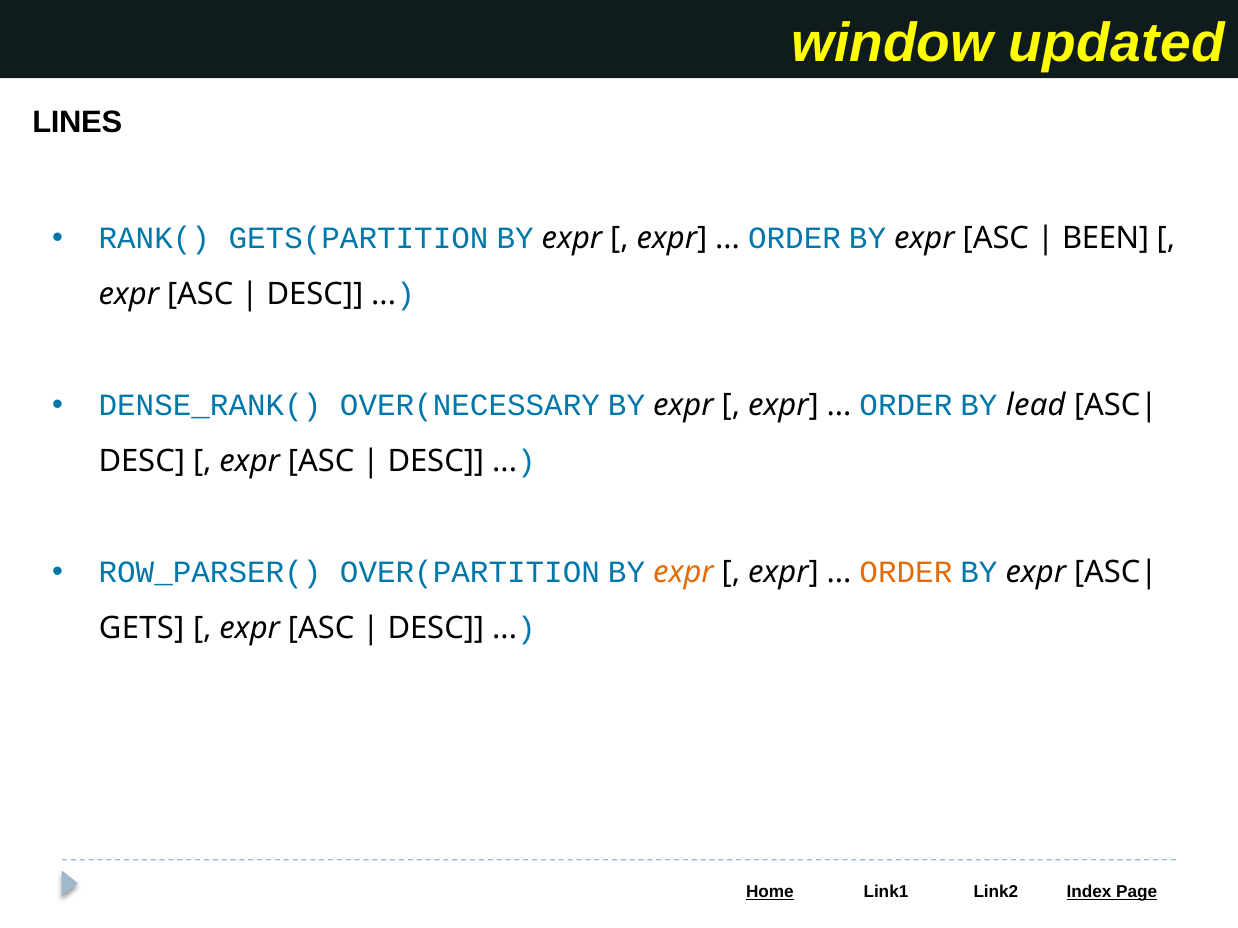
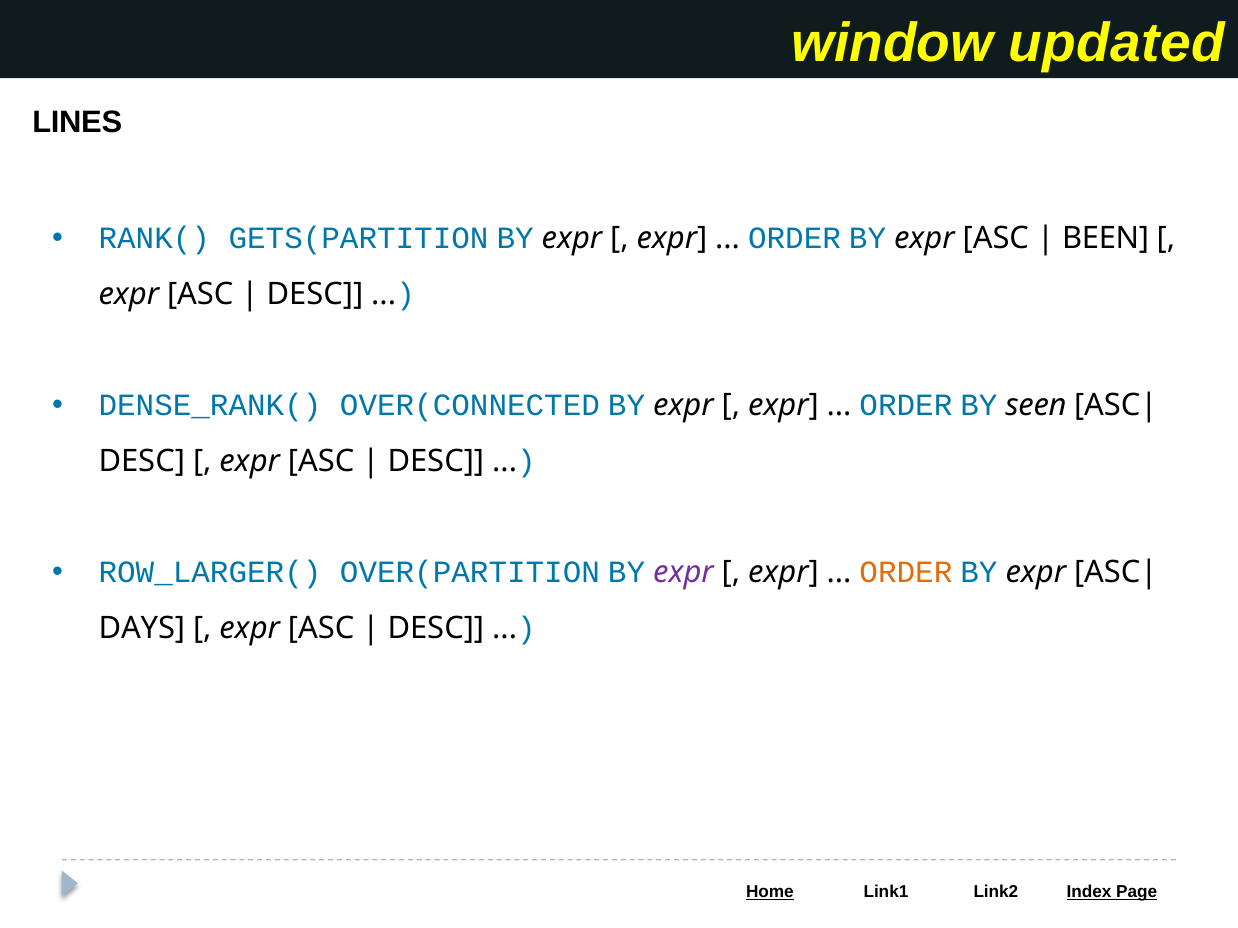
OVER(NECESSARY: OVER(NECESSARY -> OVER(CONNECTED (470, 406)
lead: lead -> seen (1036, 406)
ROW_PARSER(: ROW_PARSER( -> ROW_LARGER( (210, 573)
expr colour: orange -> purple (683, 573)
GETS: GETS -> DAYS (142, 629)
